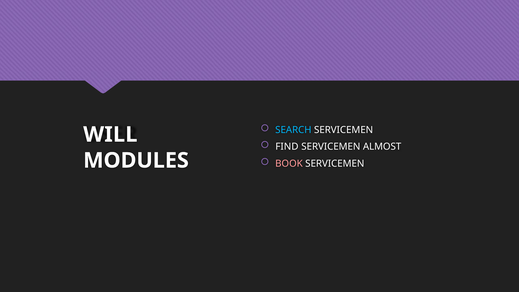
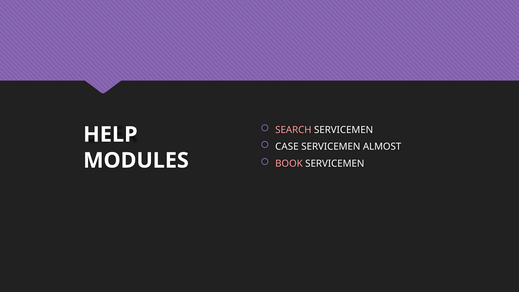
SEARCH colour: light blue -> pink (293, 130)
WILL: WILL -> HELP (110, 134)
FIND: FIND -> CASE (287, 147)
